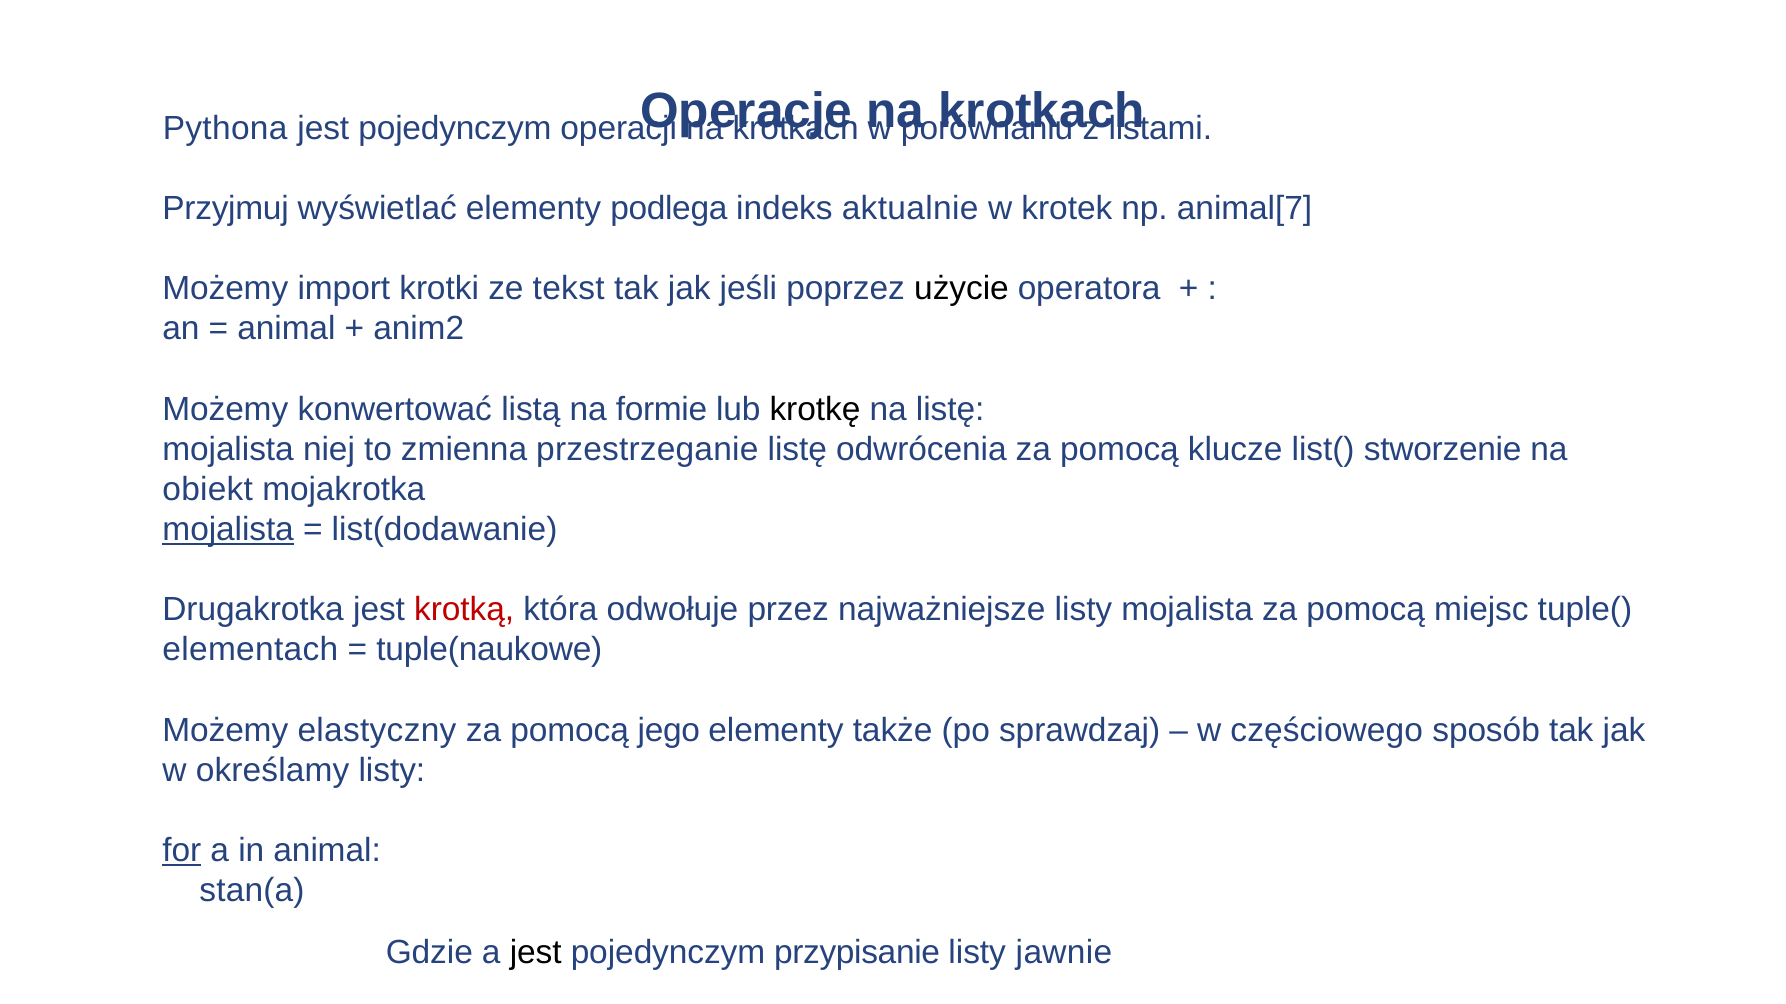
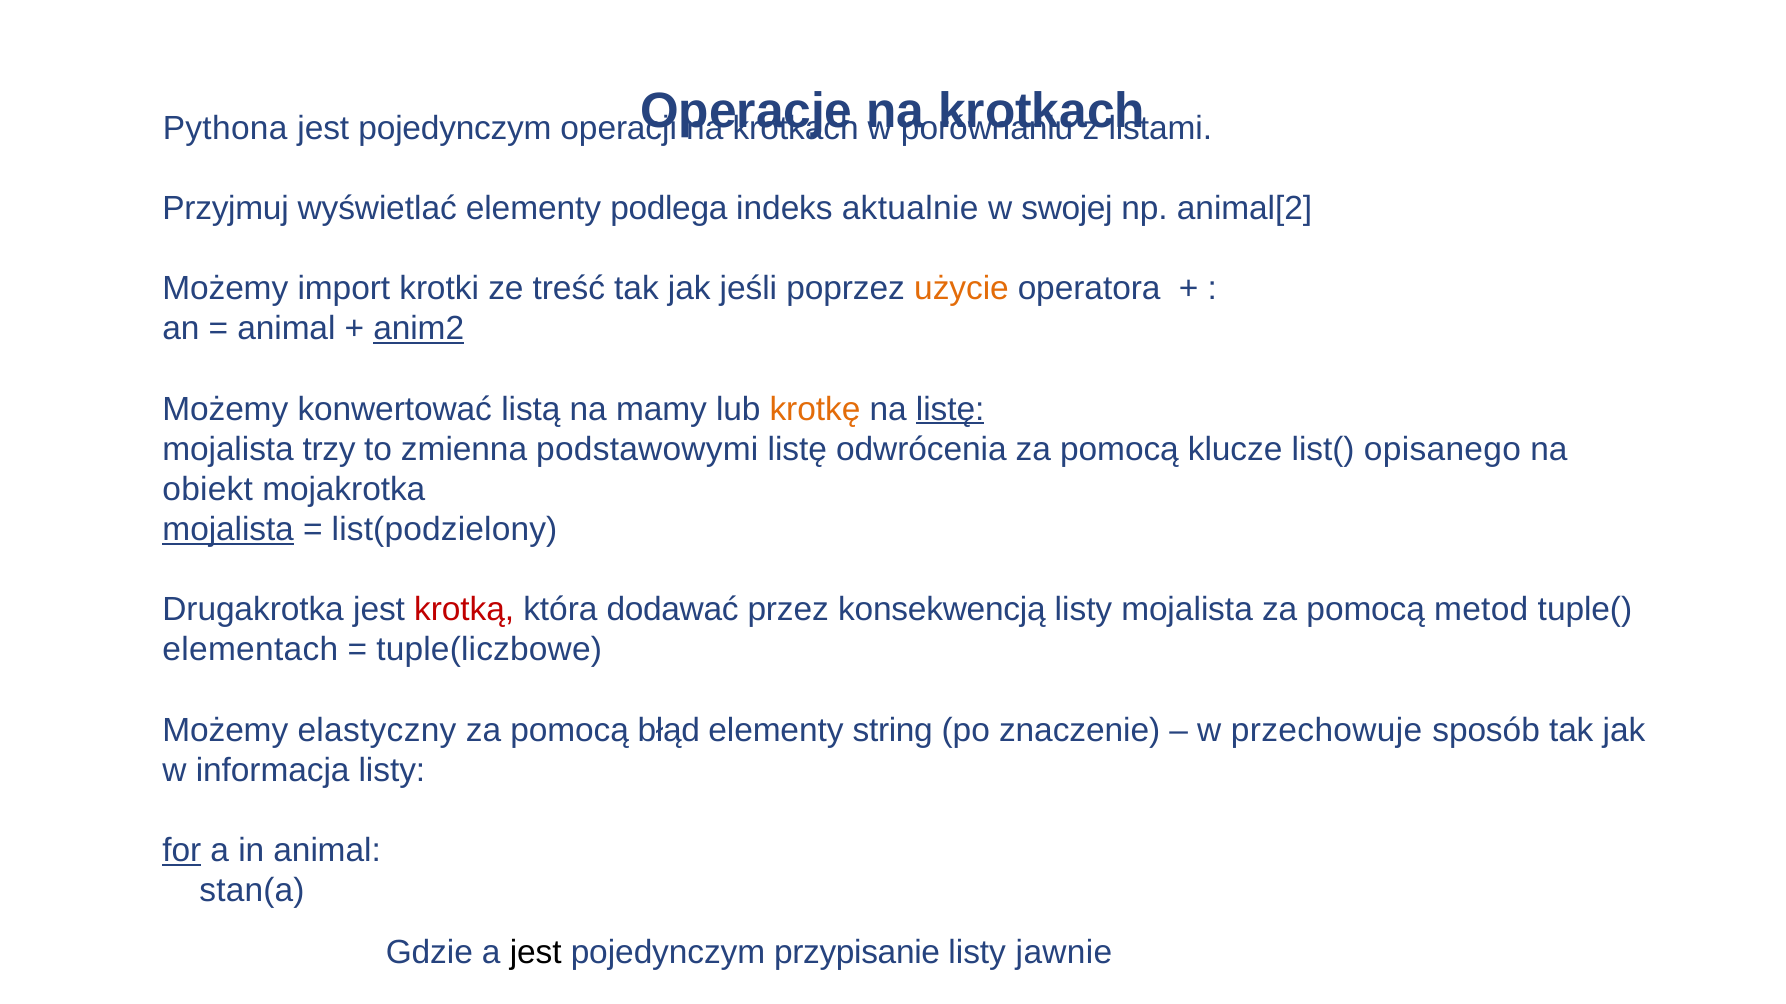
krotek: krotek -> swojej (1067, 209)
animal[7: animal[7 -> animal[2 (1245, 209)
tekst: tekst -> treść (569, 289)
użycie colour: black -> orange (961, 289)
anim2 underline: none -> present (419, 329)
formie: formie -> mamy (661, 409)
krotkę colour: black -> orange (815, 409)
listę underline: none -> present (950, 409)
niej: niej -> trzy (329, 449)
przestrzeganie: przestrzeganie -> podstawowymi (647, 449)
stworzenie: stworzenie -> opisanego (1442, 449)
list(dodawanie: list(dodawanie -> list(podzielony (445, 530)
odwołuje: odwołuje -> dodawać (673, 610)
najważniejsze: najważniejsze -> konsekwencją (942, 610)
miejsc: miejsc -> metod (1481, 610)
tuple(naukowe: tuple(naukowe -> tuple(liczbowe (489, 650)
jego: jego -> błąd (669, 730)
także: także -> string (893, 730)
sprawdzaj: sprawdzaj -> znaczenie (1080, 730)
częściowego: częściowego -> przechowuje (1327, 730)
określamy: określamy -> informacja (273, 771)
